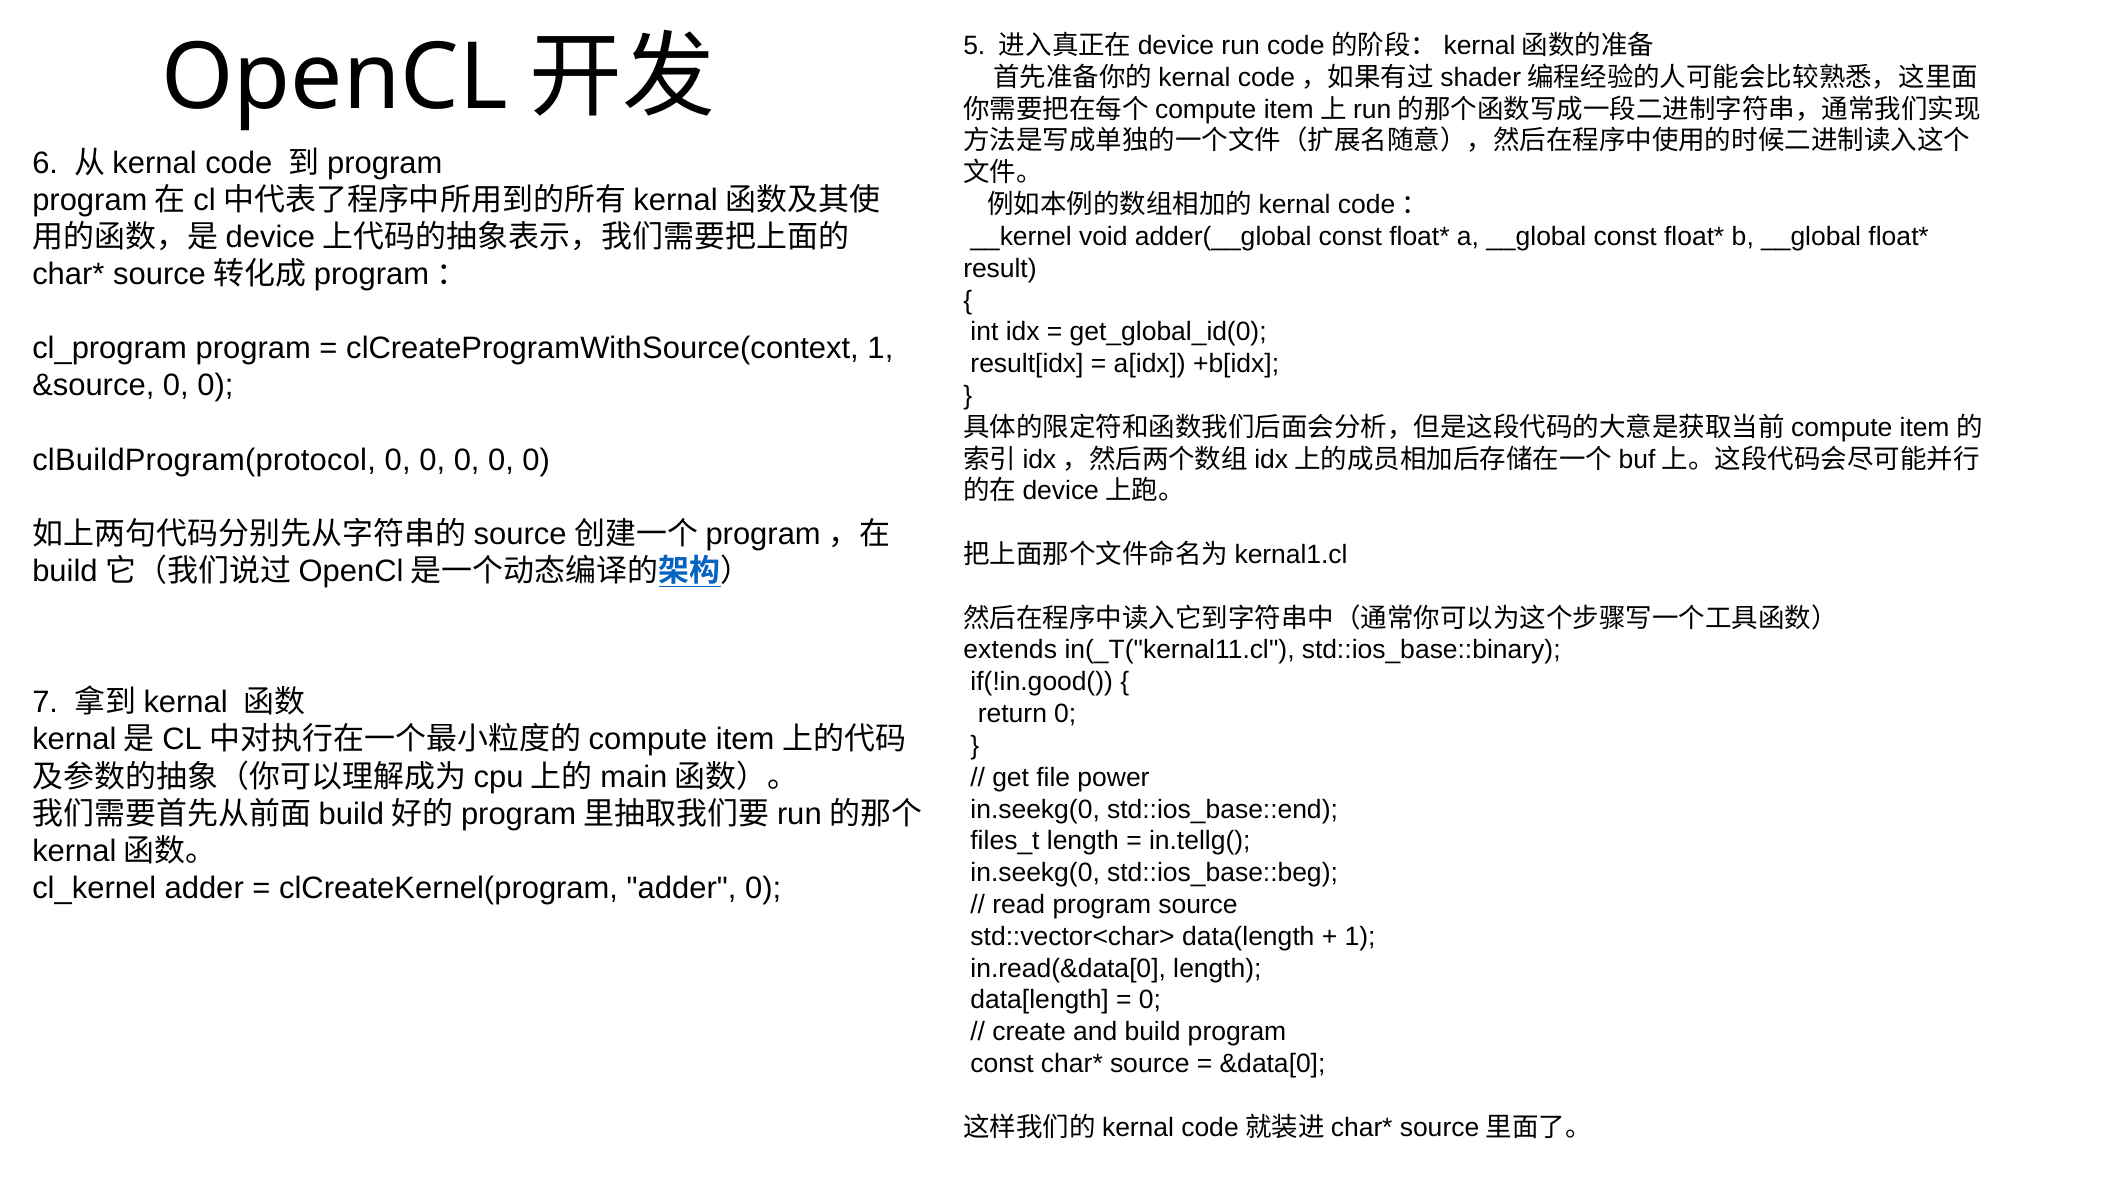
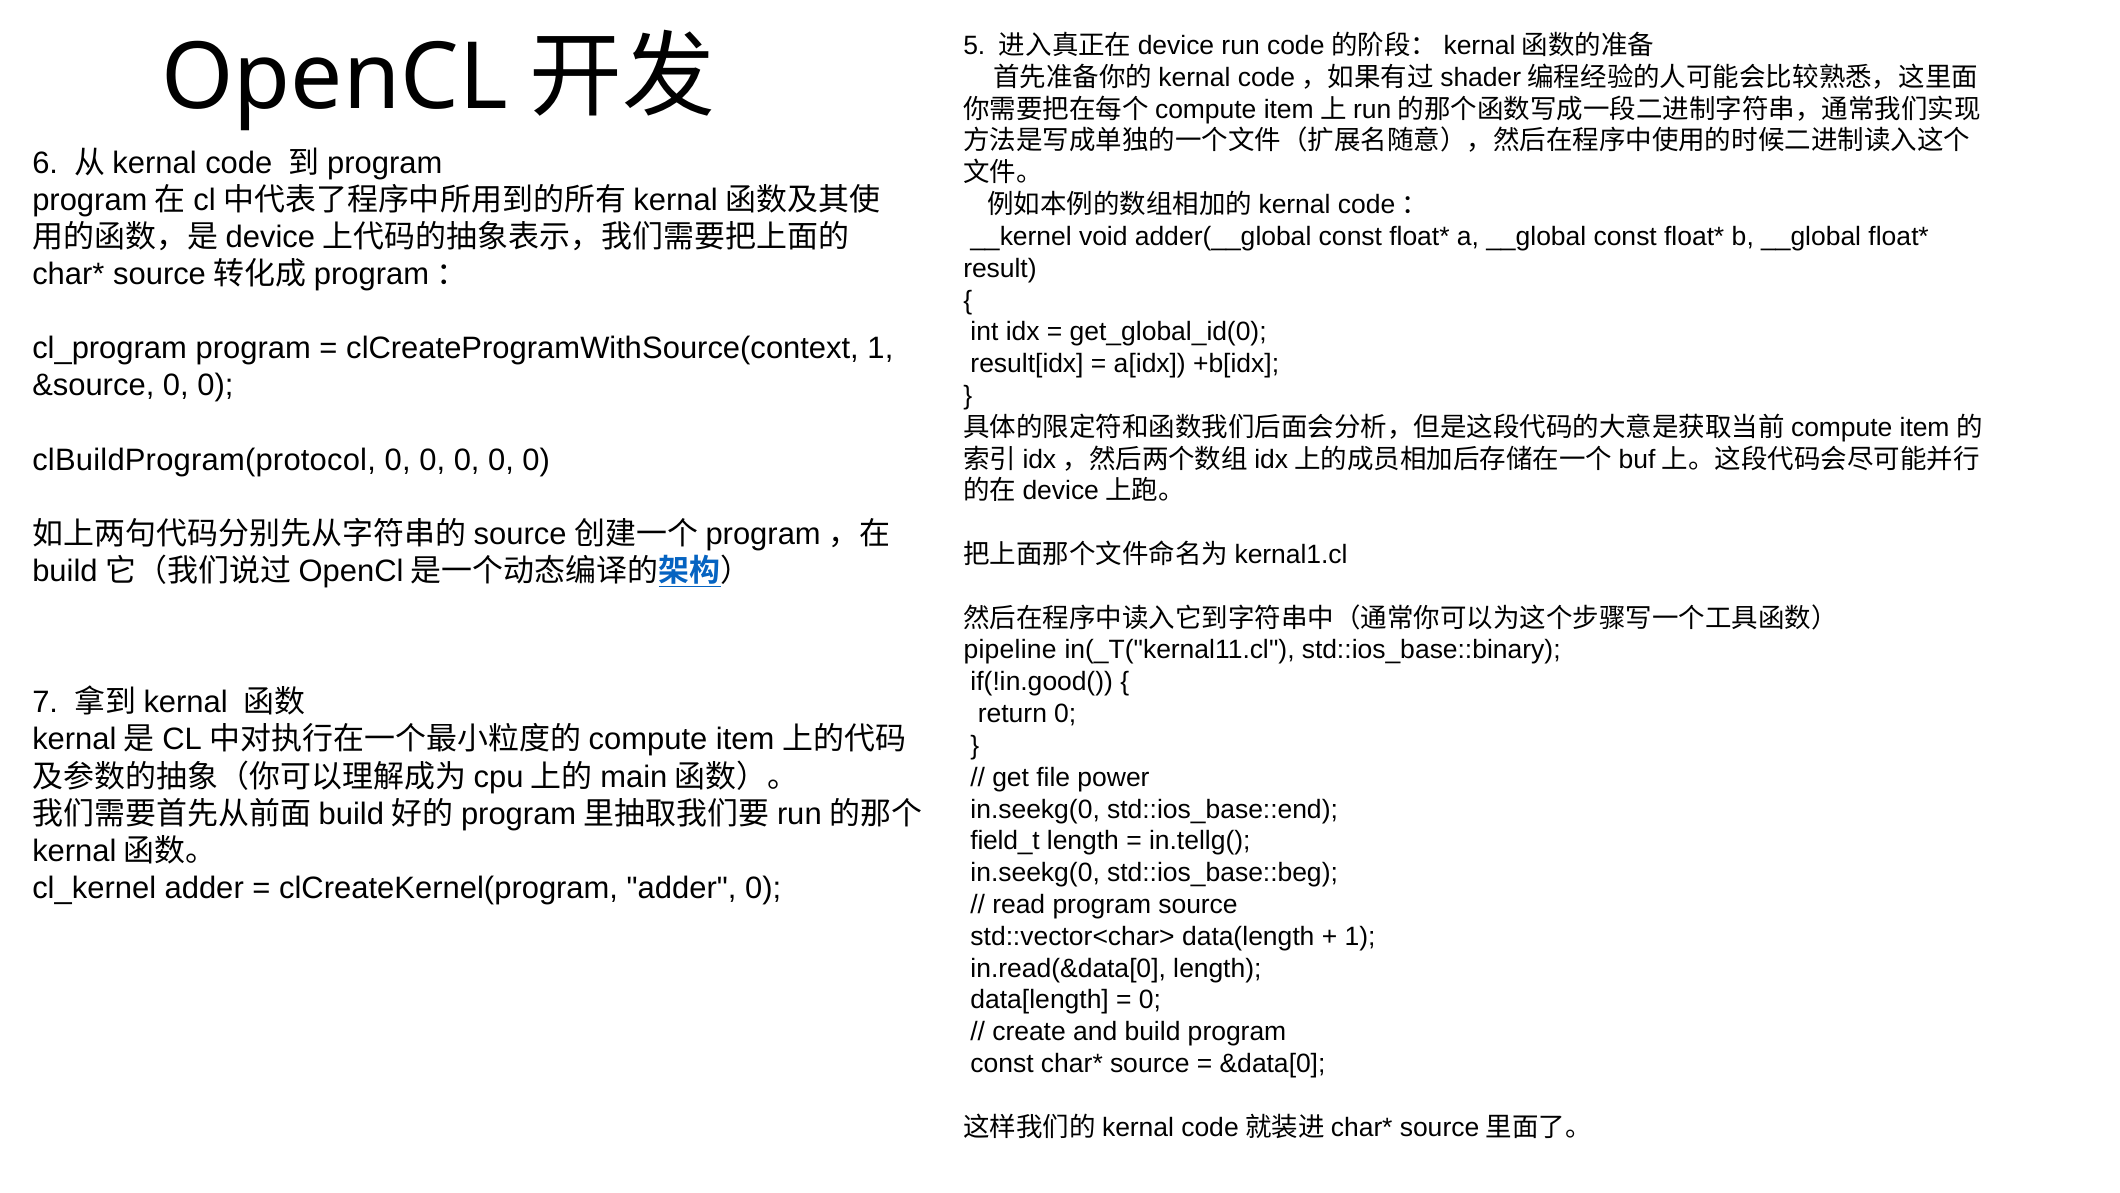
extends: extends -> pipeline (1010, 650)
files_t: files_t -> field_t (1005, 841)
